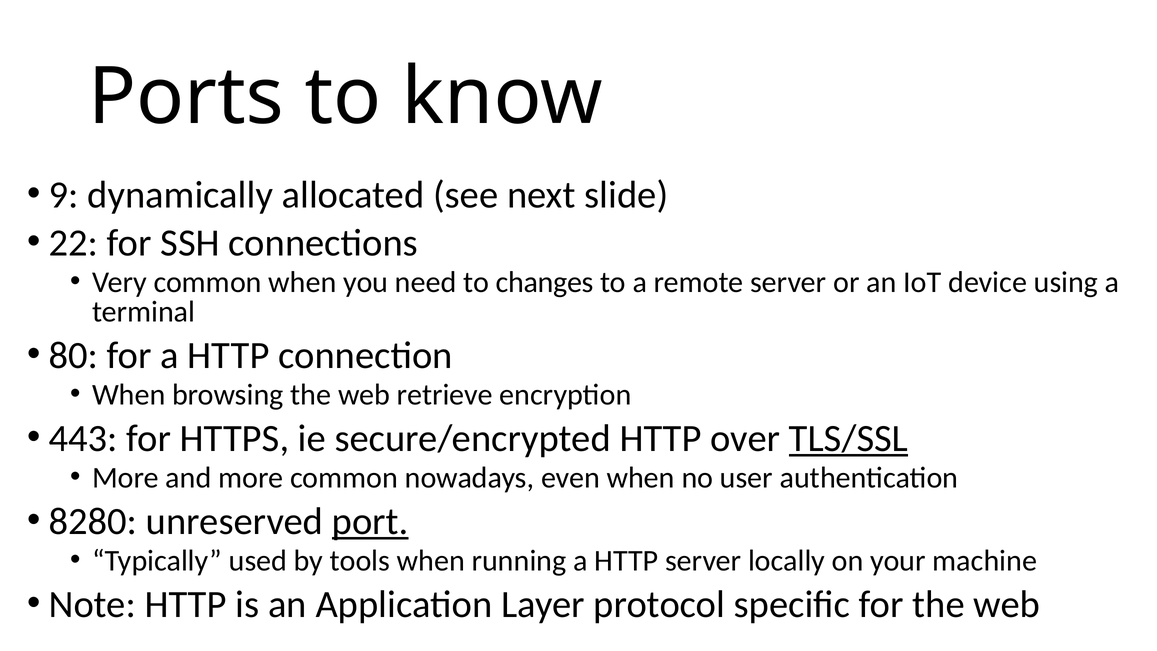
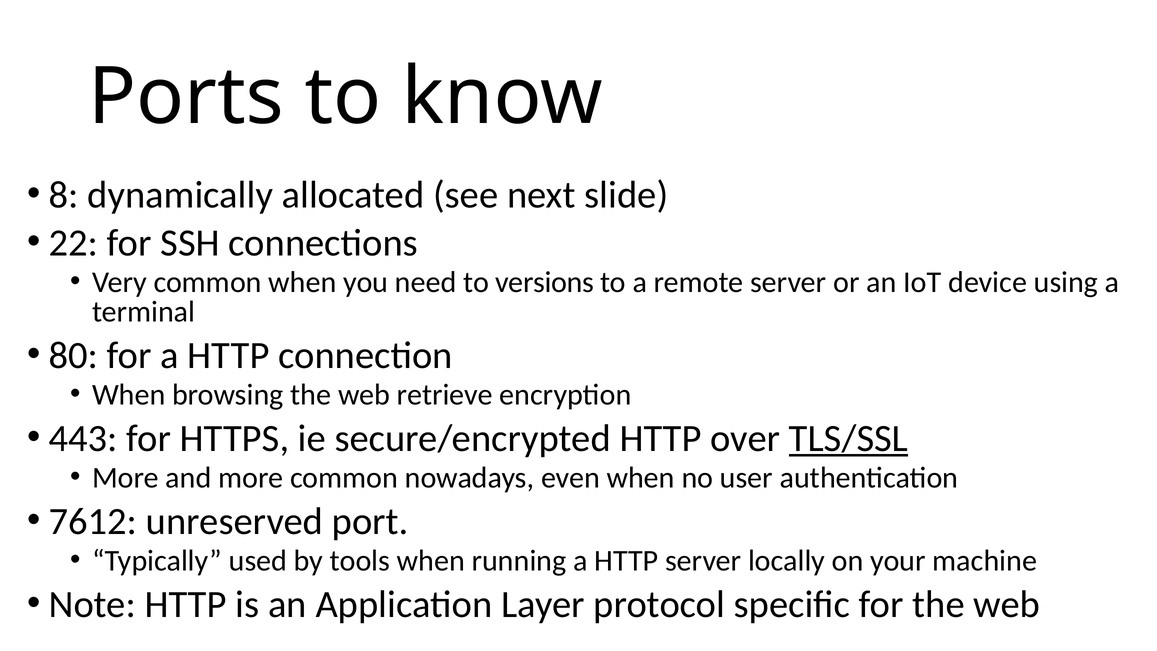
9: 9 -> 8 (64, 195)
changes: changes -> versions (545, 282)
8280: 8280 -> 7612 (93, 522)
port underline: present -> none (370, 522)
